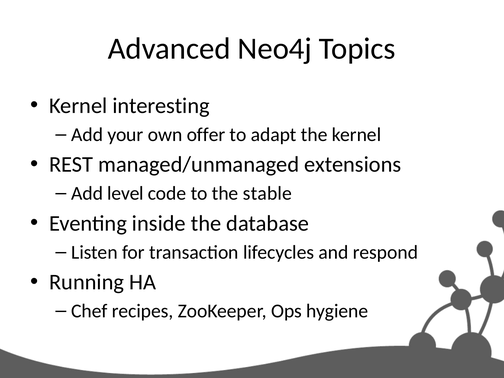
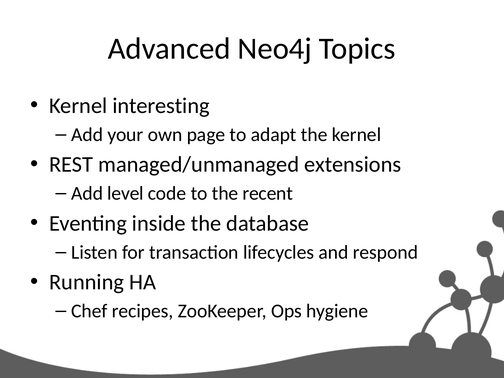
offer: offer -> page (206, 135)
stable: stable -> recent (268, 194)
